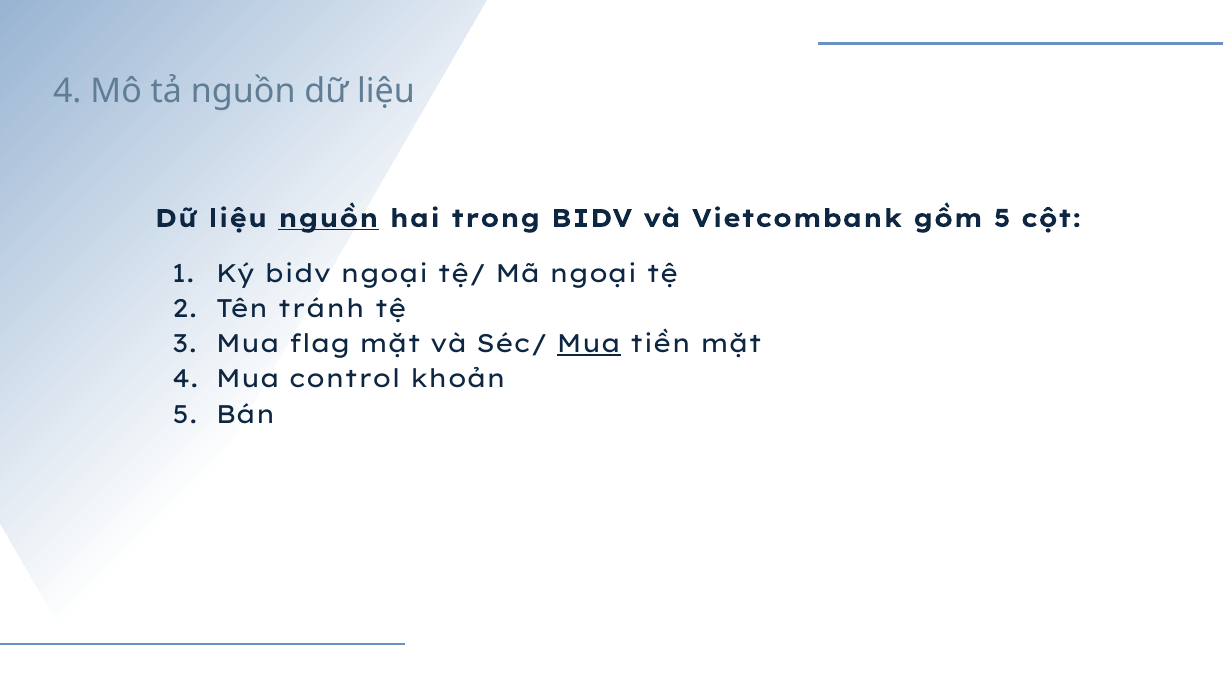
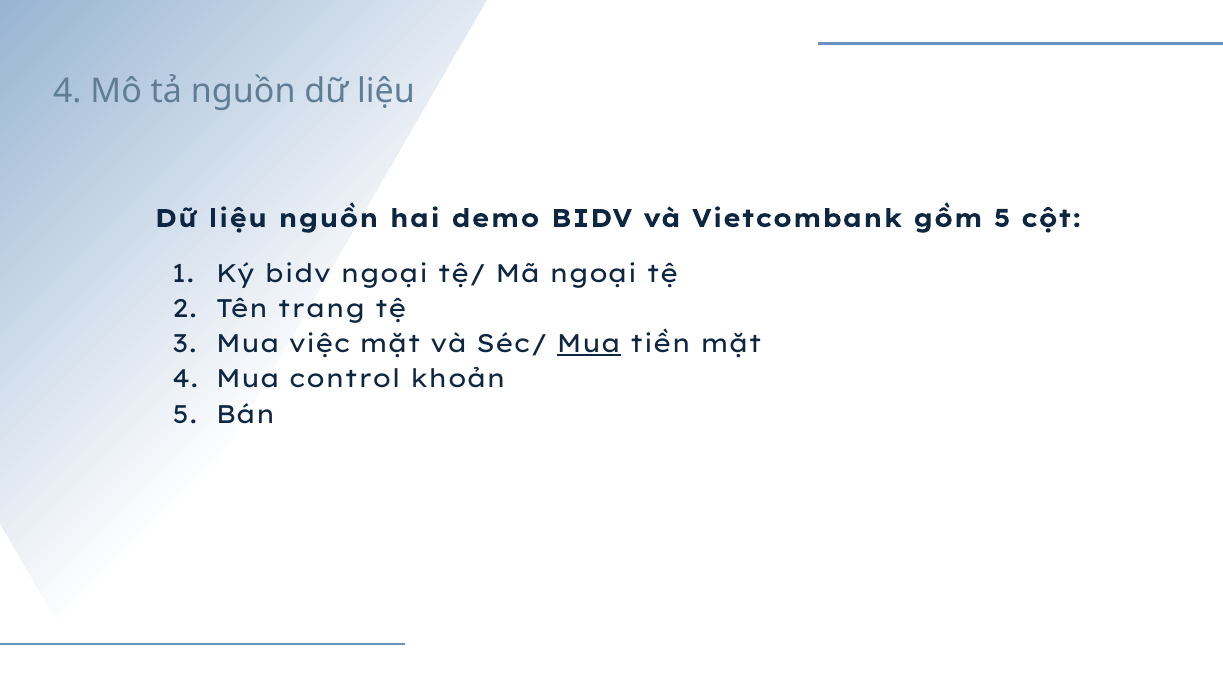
nguồn underline: present -> none (328, 218)
trong: trong -> demo (496, 218)
tránh: tránh -> trang (322, 309)
flag: flag -> việc (320, 344)
